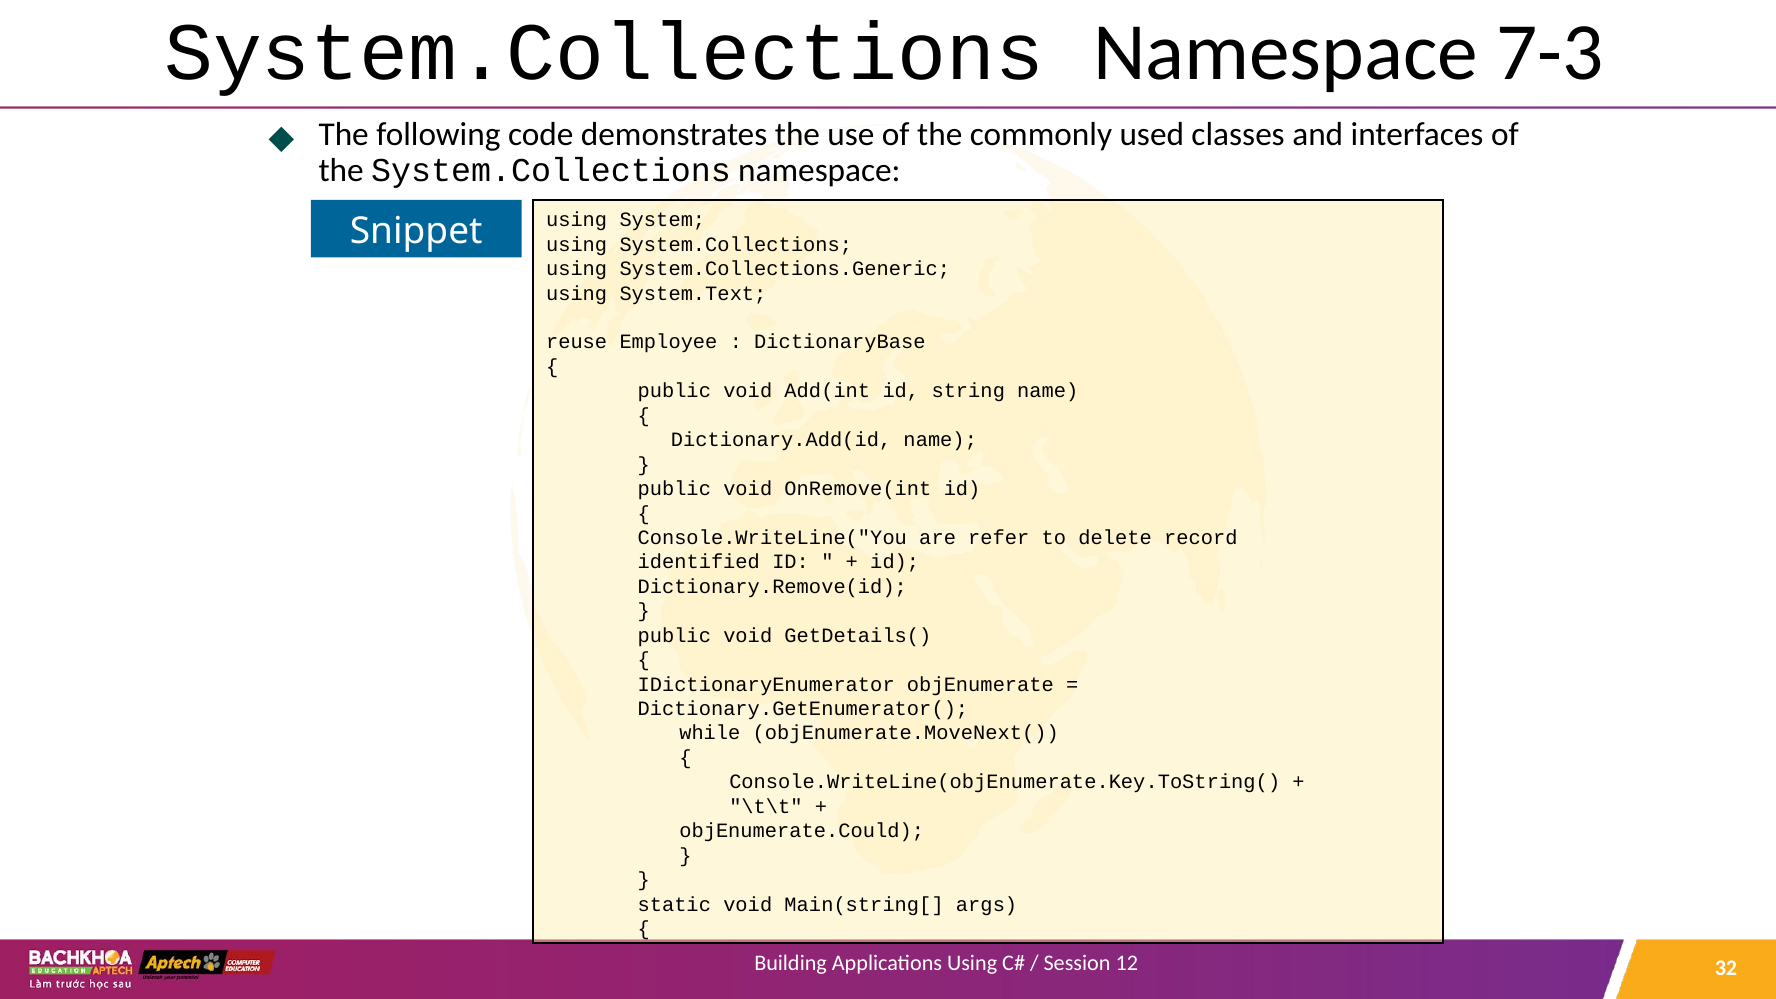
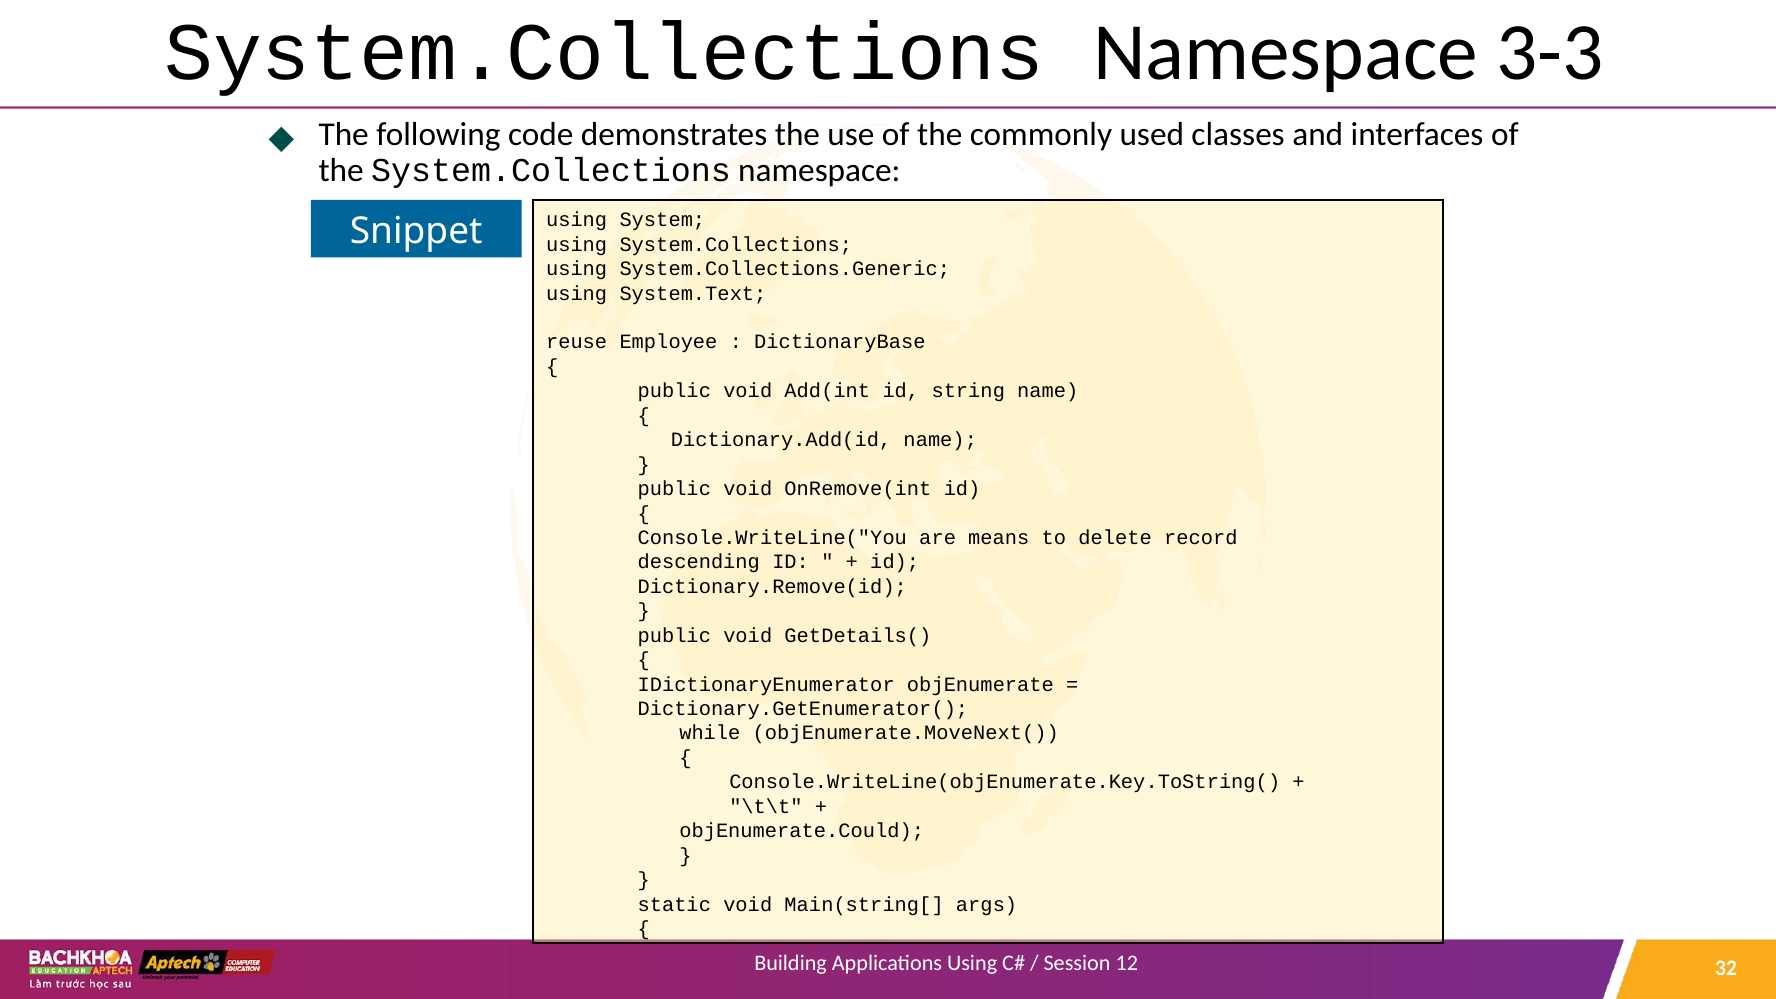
7-3: 7-3 -> 3-3 (1550, 52)
refer: refer -> means (999, 538)
identified: identified -> descending (699, 562)
